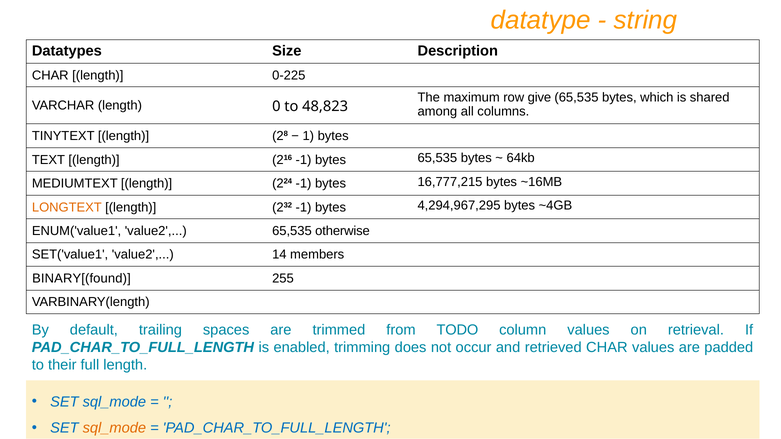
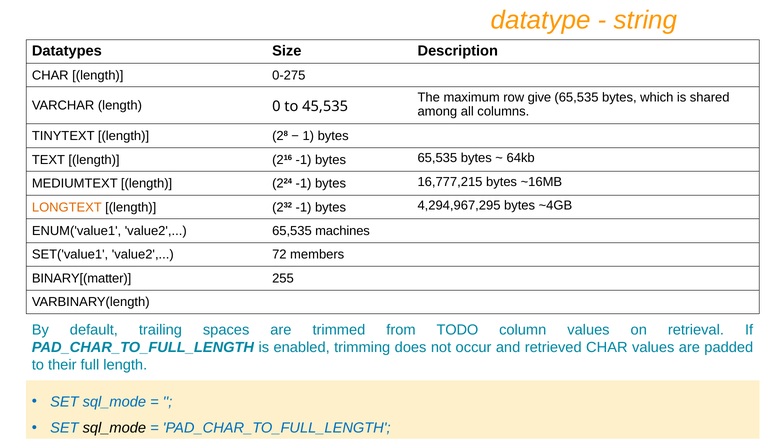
0-225: 0-225 -> 0-275 (289, 75)
48,823: 48,823 -> 45,535 (325, 106)
otherwise: otherwise -> machines (343, 231)
14: 14 -> 72 (279, 255)
BINARY[(found: BINARY[(found -> BINARY[(matter (82, 279)
sql_mode colour: orange -> black (114, 428)
